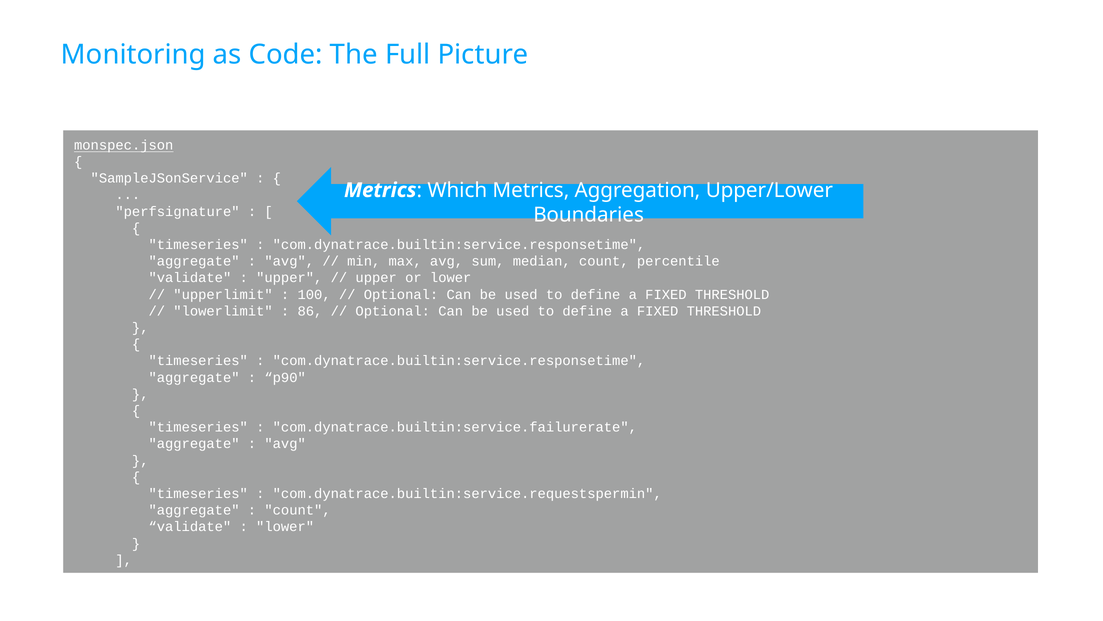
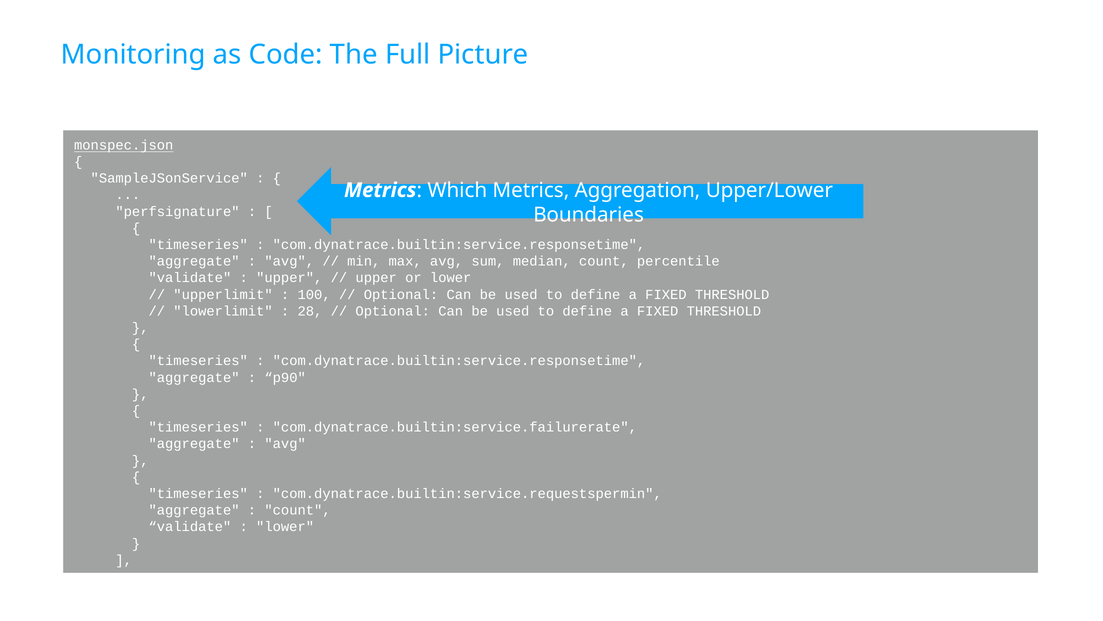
86: 86 -> 28 (310, 311)
